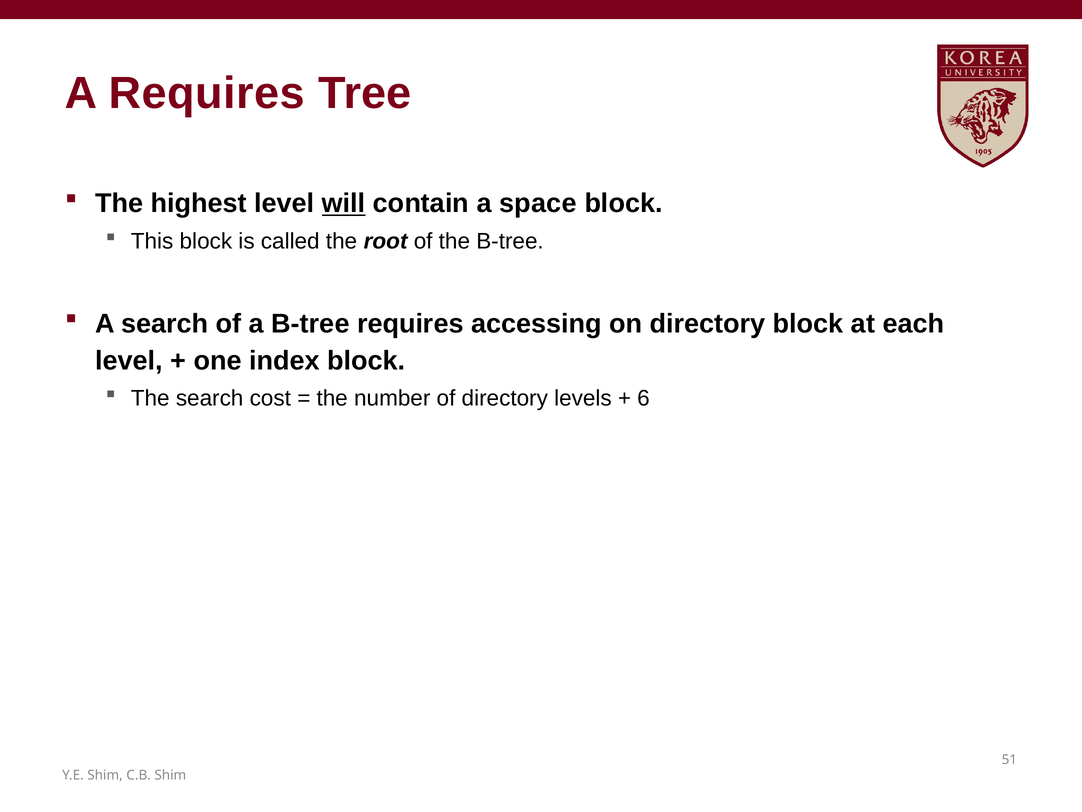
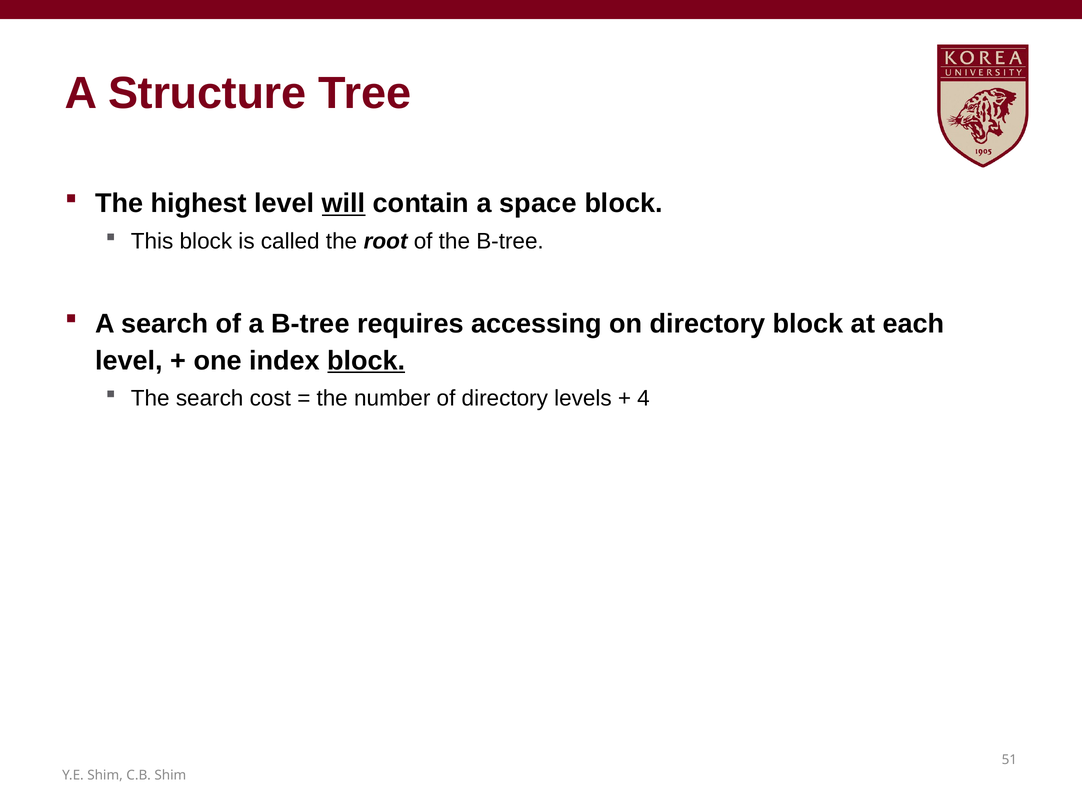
A Requires: Requires -> Structure (207, 93)
block underline: none -> present (366, 360)
6: 6 -> 4 (644, 398)
